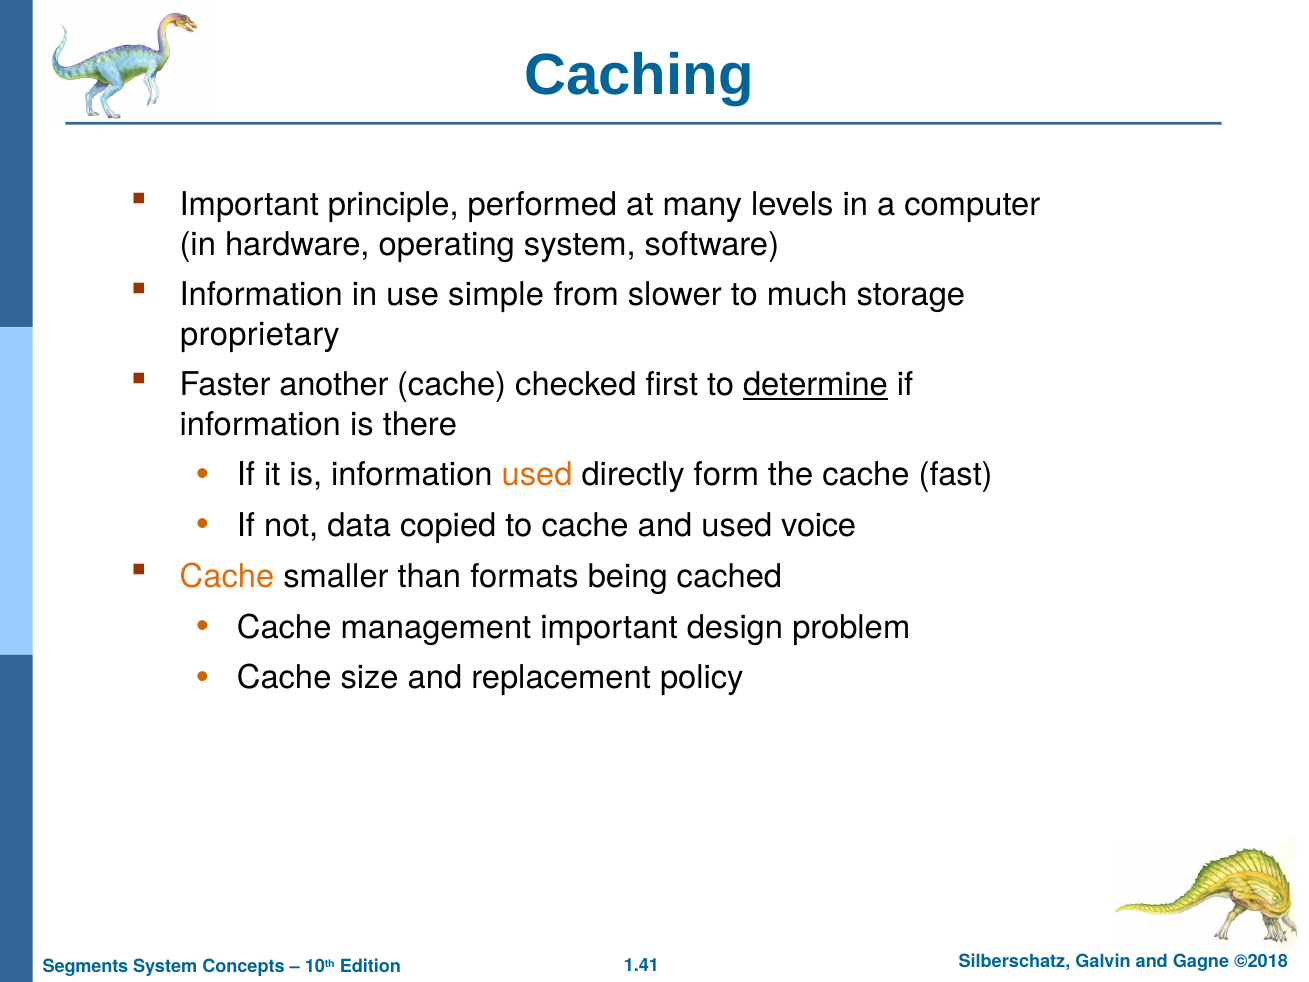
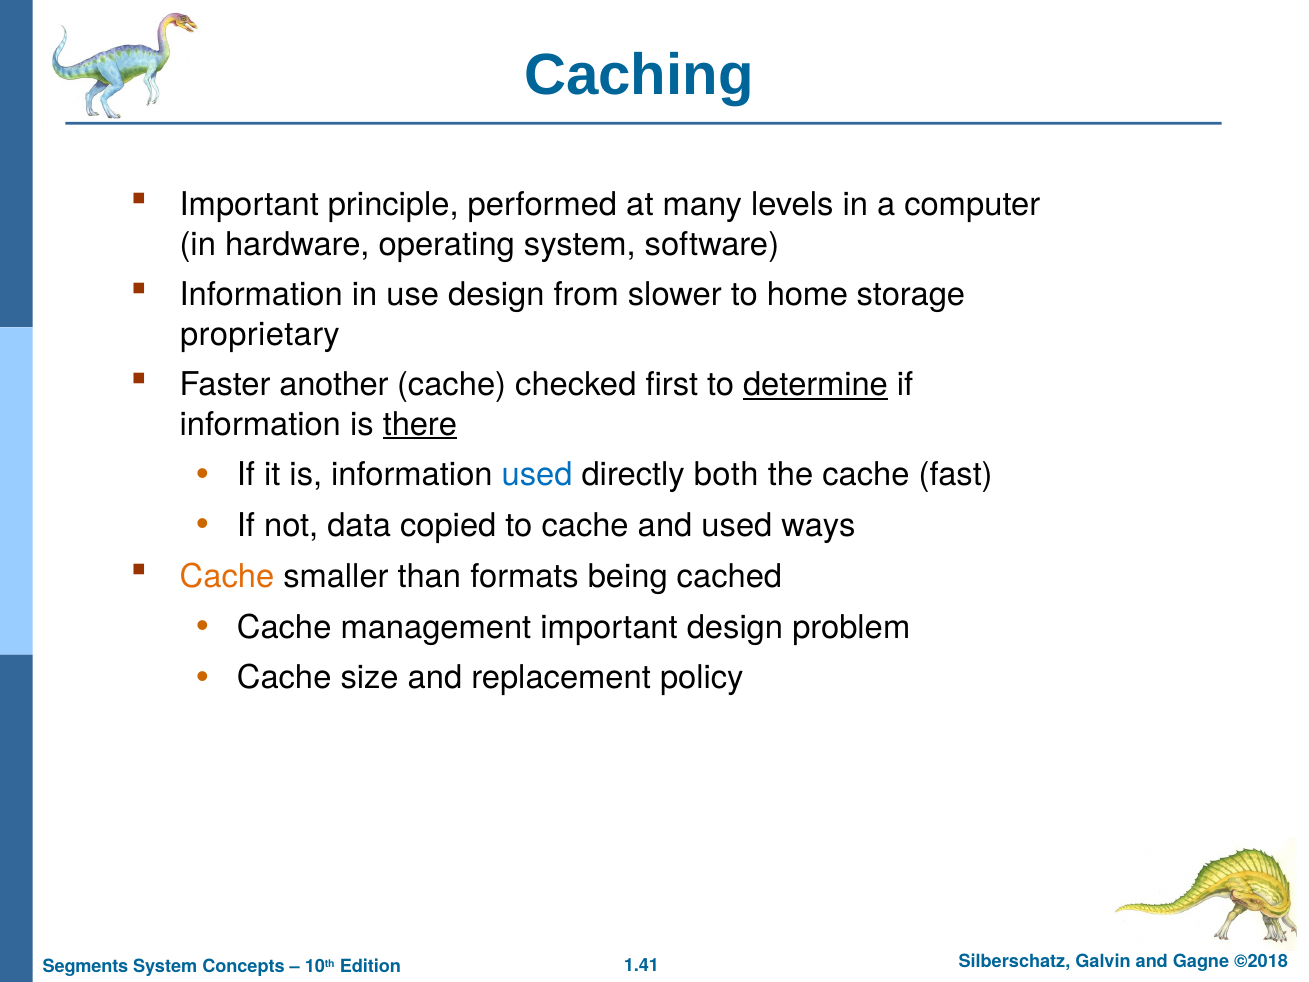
use simple: simple -> design (496, 295)
much: much -> home (807, 295)
there underline: none -> present (420, 424)
used colour: orange -> blue (537, 475)
form: form -> both (726, 475)
voice: voice -> ways (818, 526)
